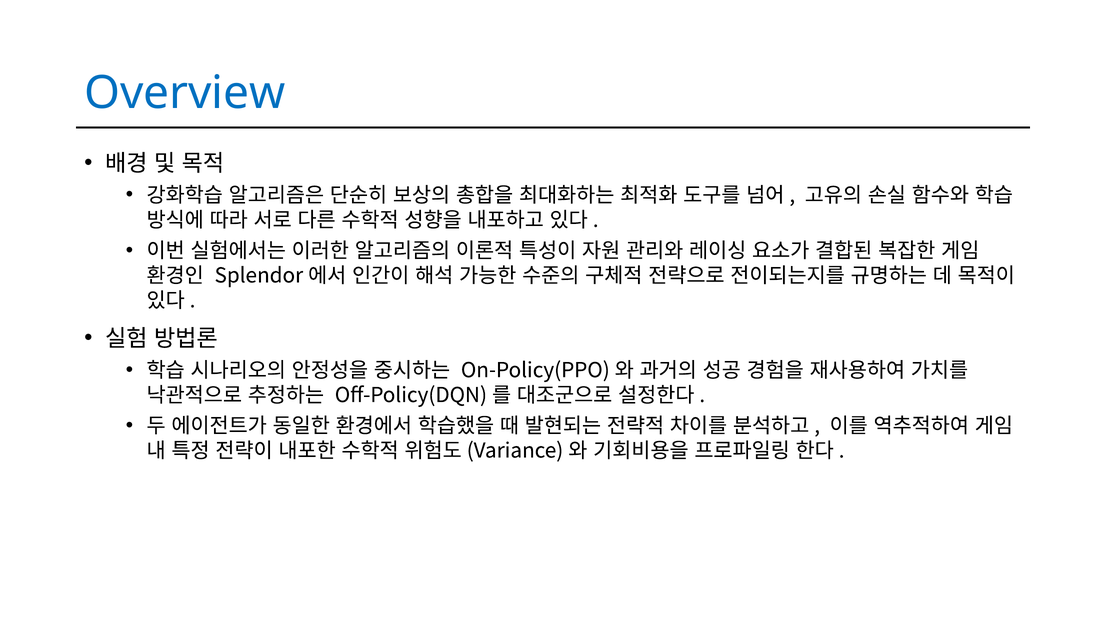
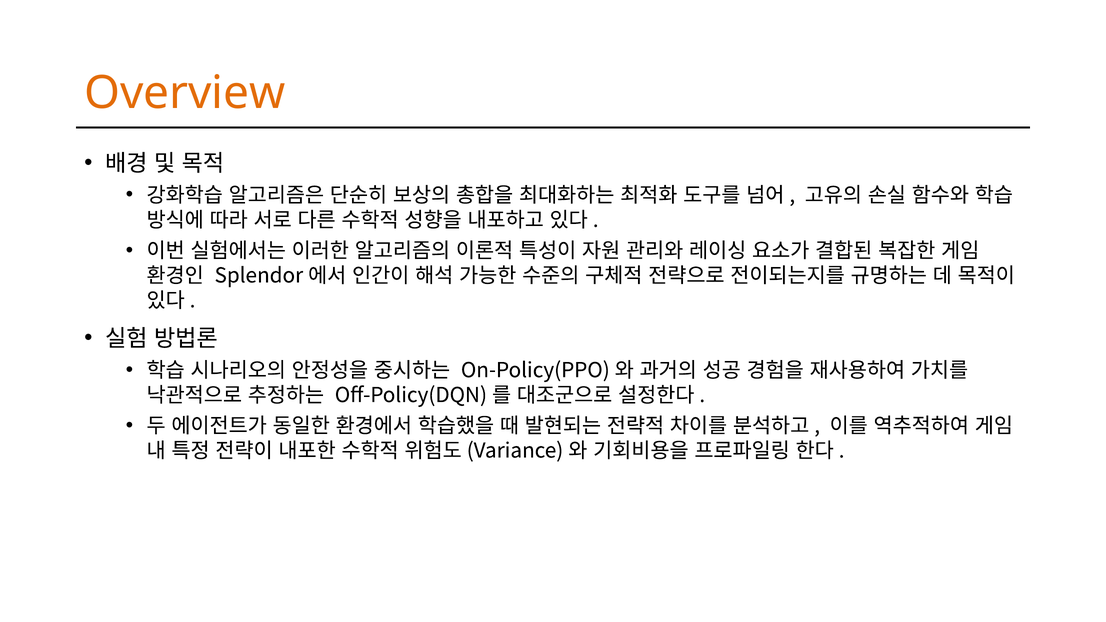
Overview colour: blue -> orange (185, 93)
